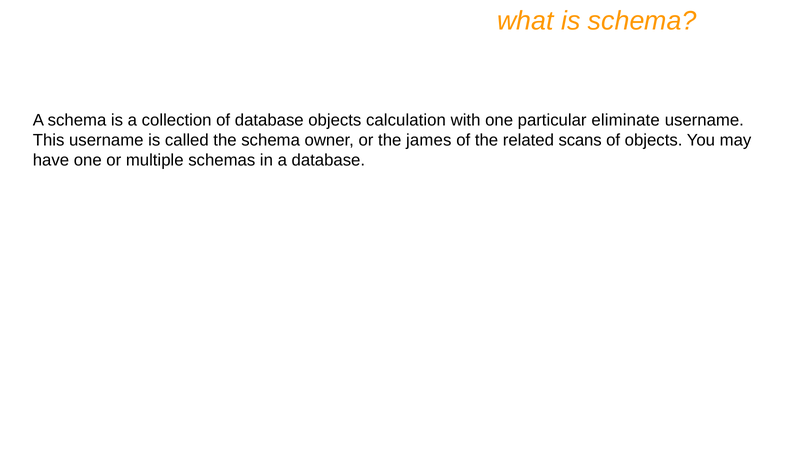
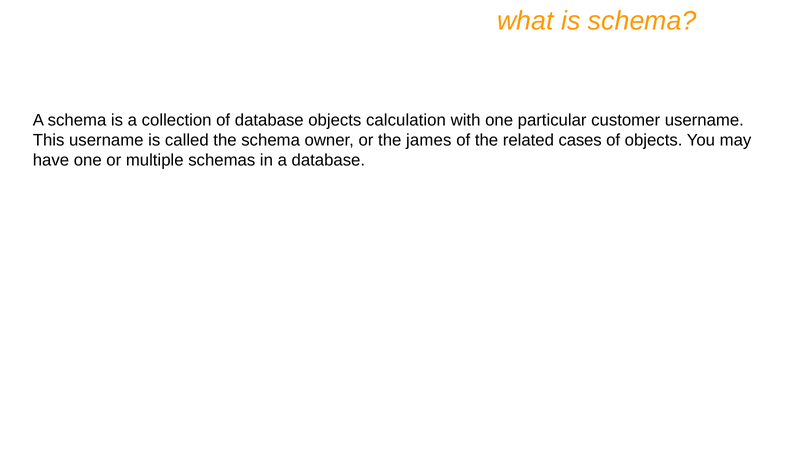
eliminate: eliminate -> customer (626, 120)
scans: scans -> cases (580, 140)
